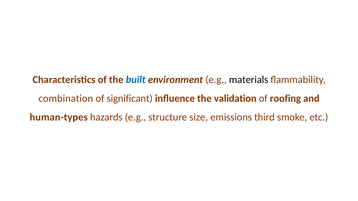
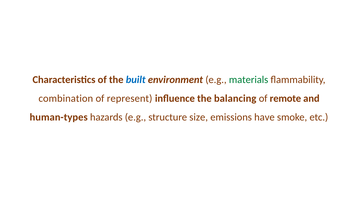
materials colour: black -> green (249, 80)
significant: significant -> represent (130, 99)
validation: validation -> balancing (235, 99)
roofing: roofing -> remote (285, 99)
third: third -> have (264, 117)
